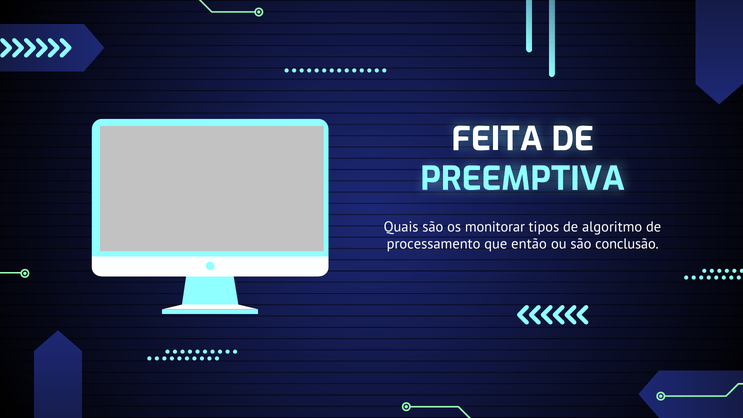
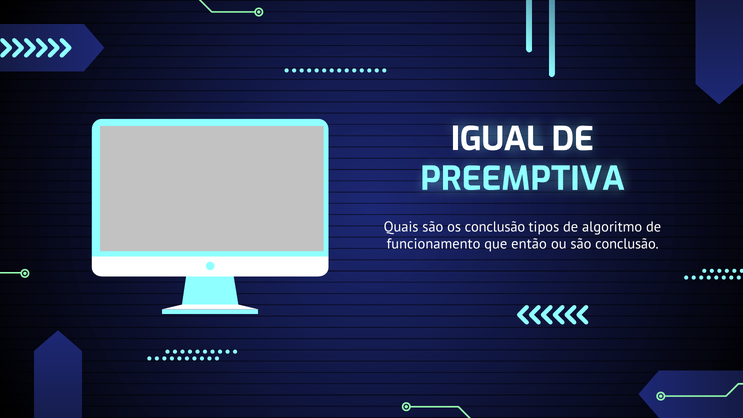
FEITA: FEITA -> IGUAL (497, 139)
os monitorar: monitorar -> conclusão (495, 227)
processamento: processamento -> funcionamento (434, 244)
